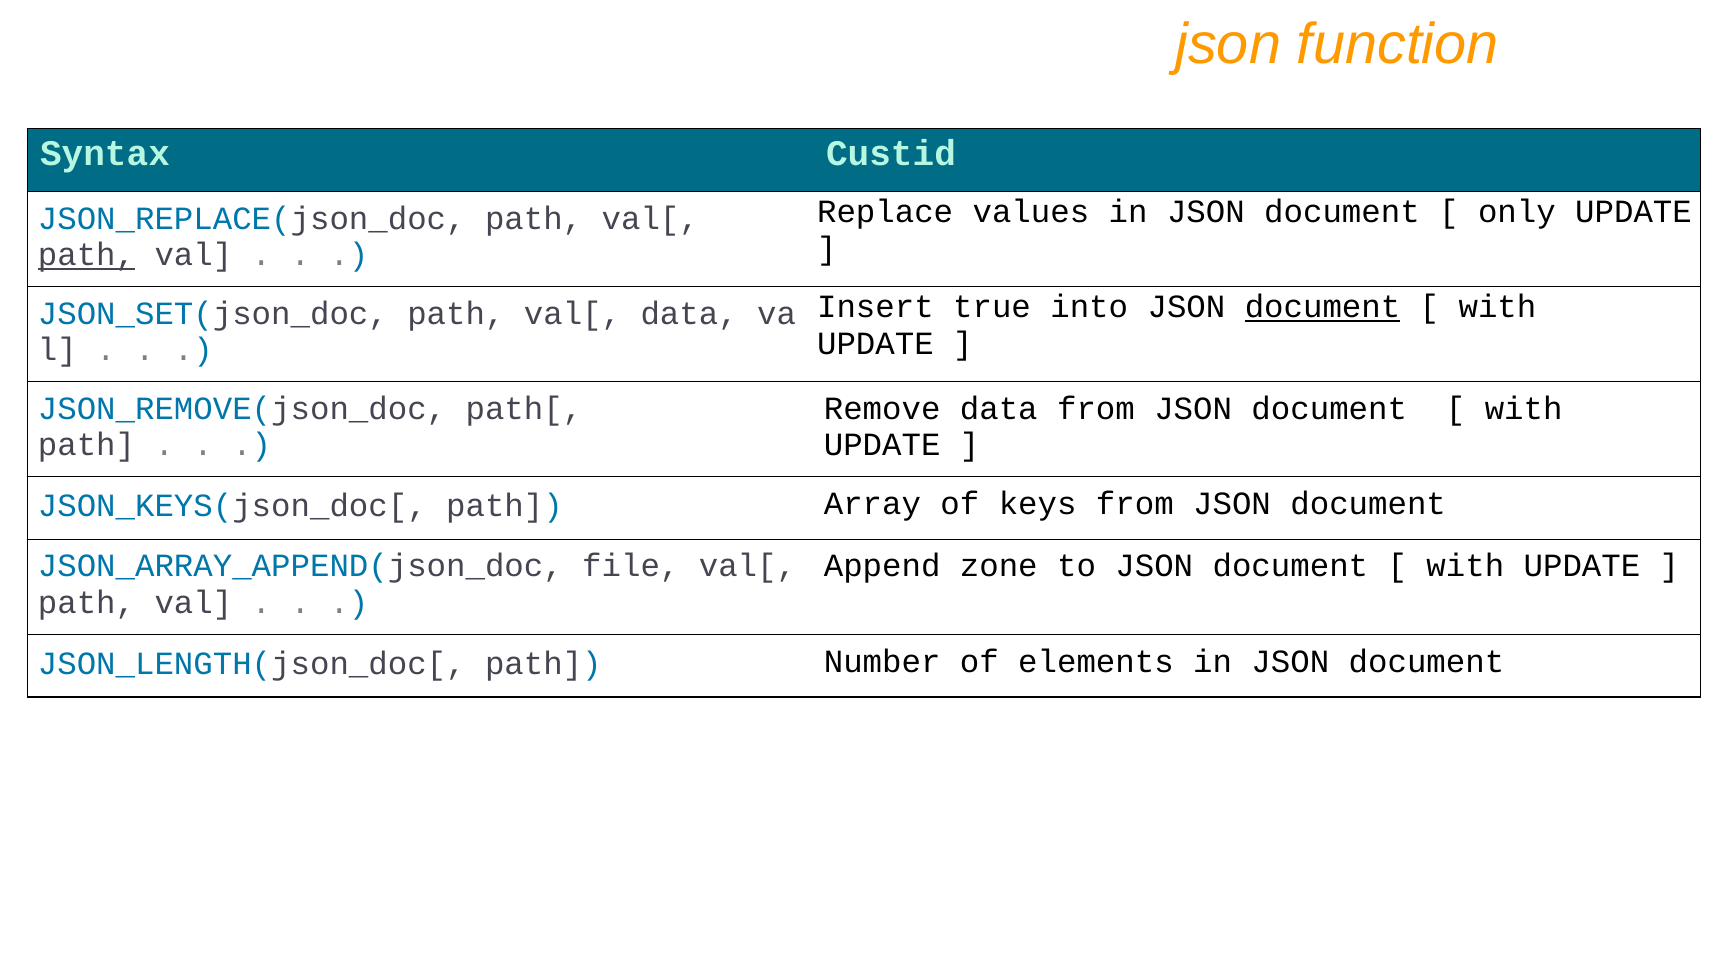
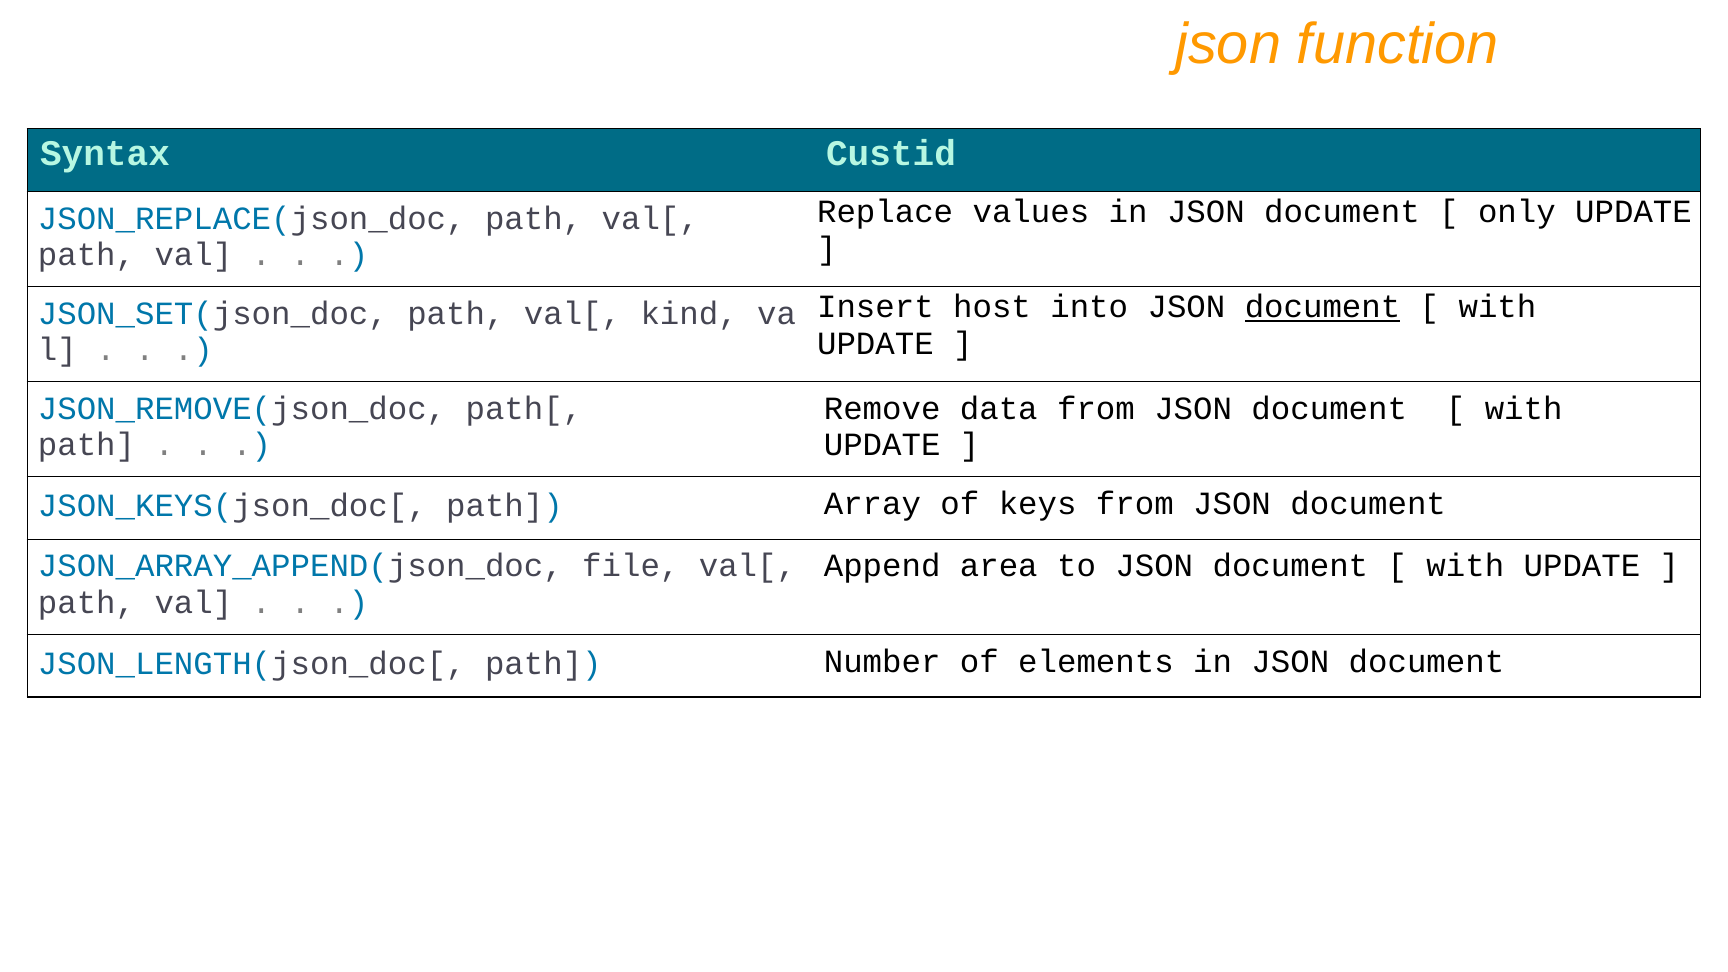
path underline: present -> none (87, 255)
true: true -> host (992, 307)
val[ data: data -> kind (689, 314)
zone: zone -> area (999, 566)
